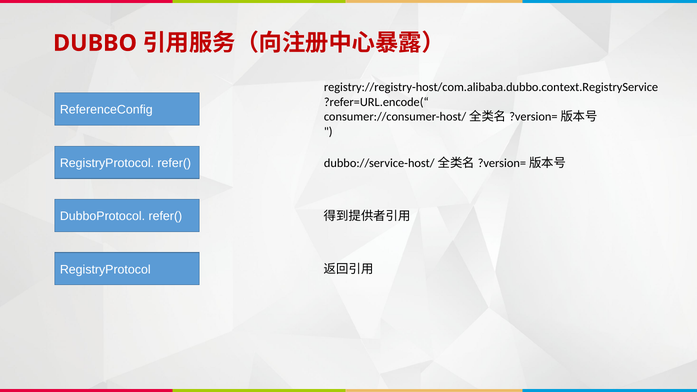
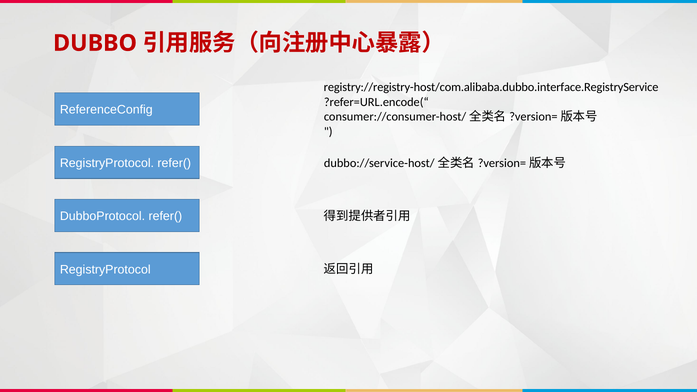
registry://registry-host/com.alibaba.dubbo.context.RegistryService: registry://registry-host/com.alibaba.dubbo.context.RegistryService -> registry://registry-host/com.alibaba.dubbo.interface.RegistryService (491, 87)
